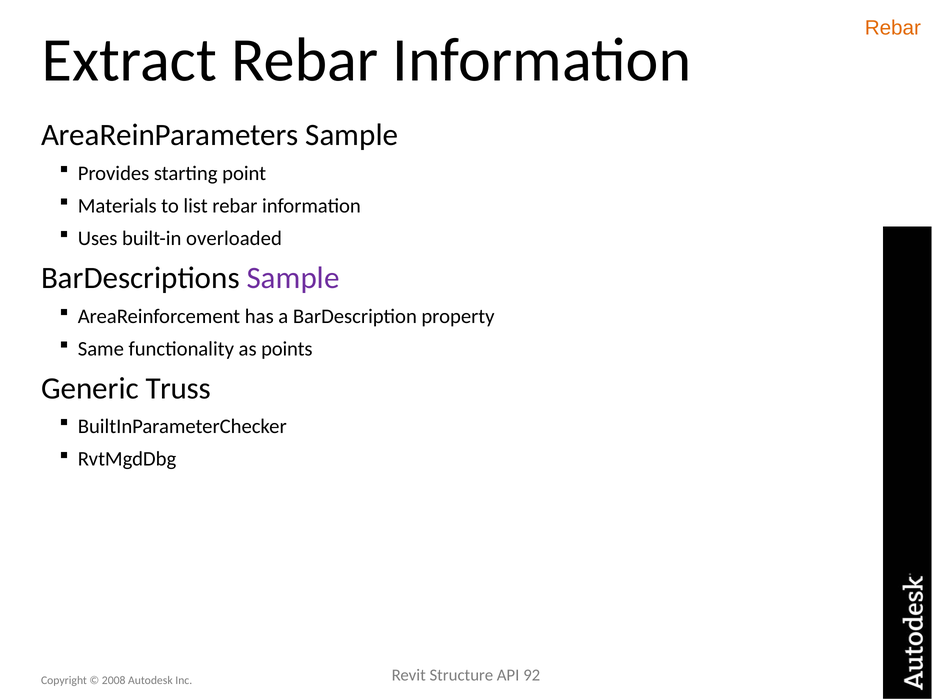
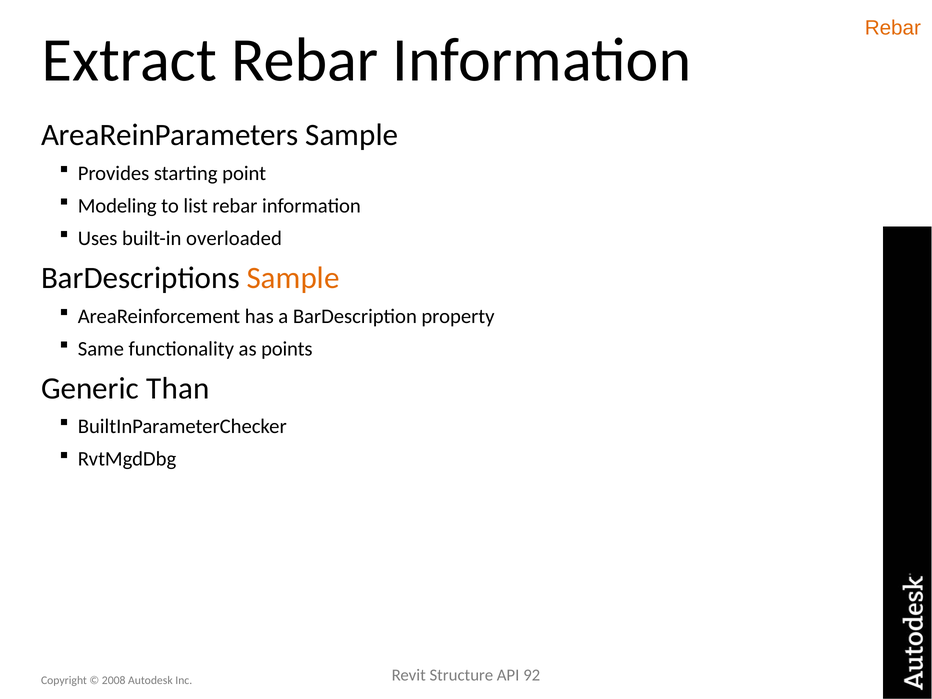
Materials: Materials -> Modeling (117, 206)
Sample colour: purple -> orange (293, 278)
Truss: Truss -> Than (178, 388)
